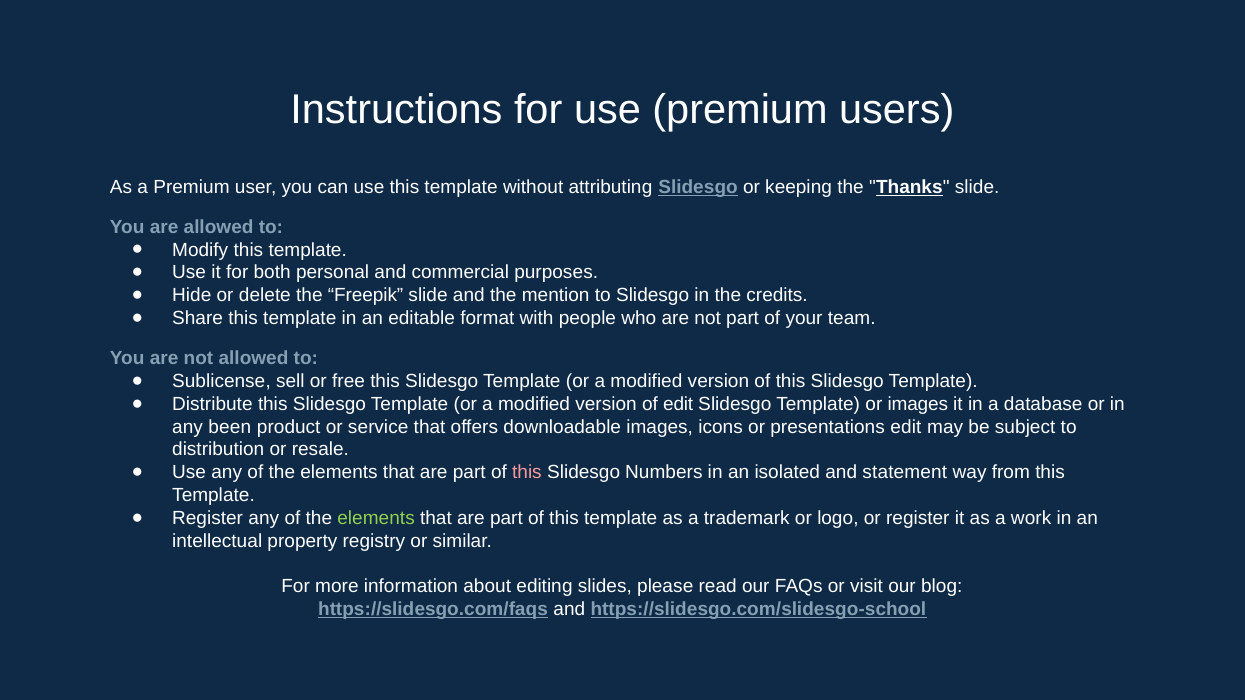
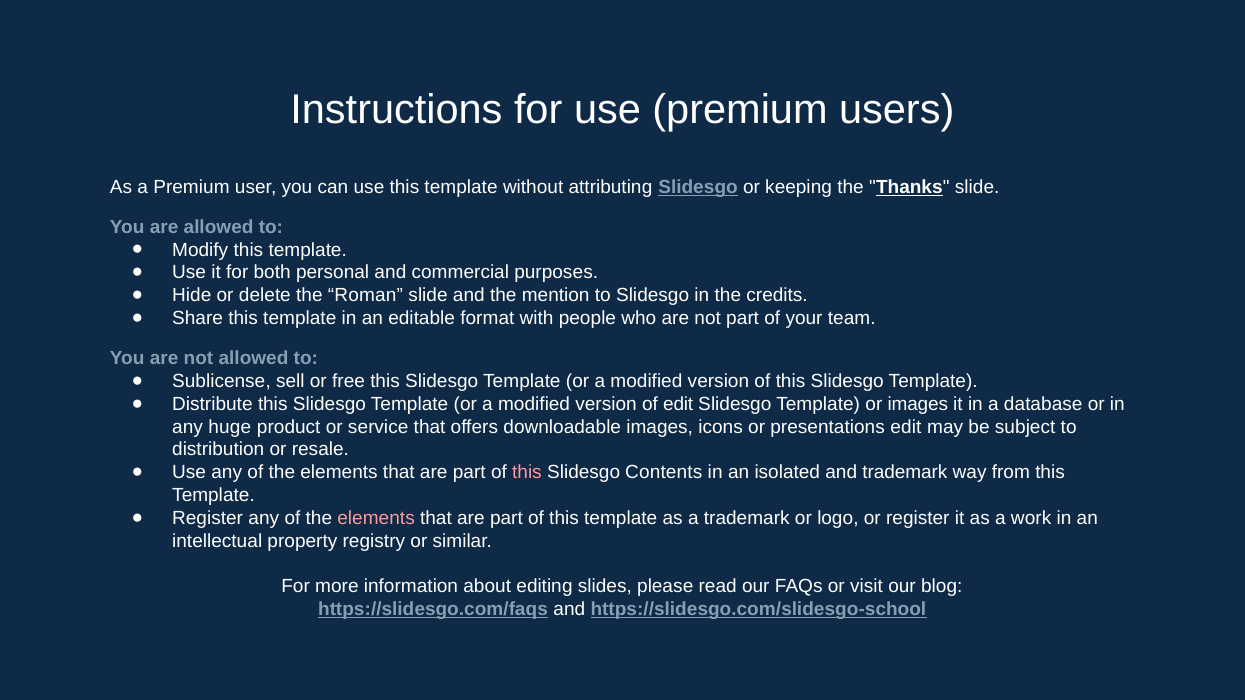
Freepik: Freepik -> Roman (365, 296)
been: been -> huge (230, 427)
Numbers: Numbers -> Contents (664, 473)
and statement: statement -> trademark (905, 473)
elements colour: light green -> pink (376, 518)
